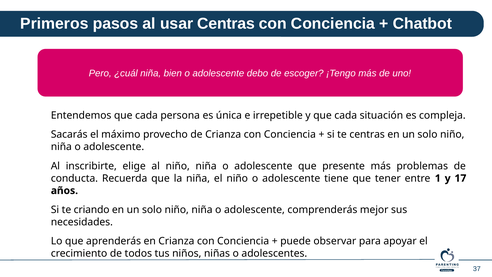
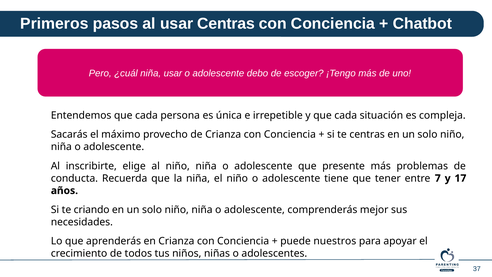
niña bien: bien -> usar (173, 73)
1: 1 -> 7 (438, 178)
observar: observar -> nuestros (335, 241)
